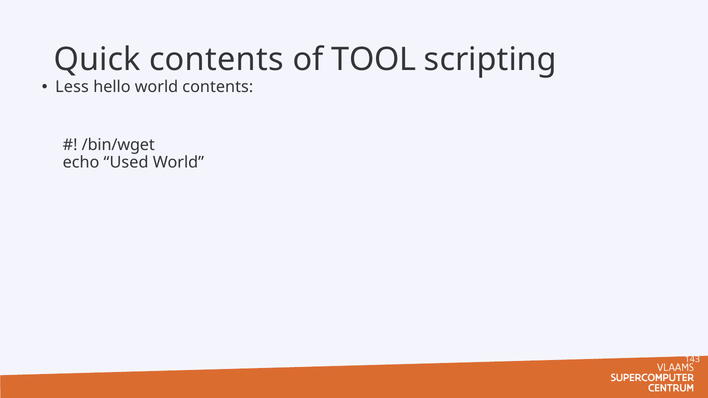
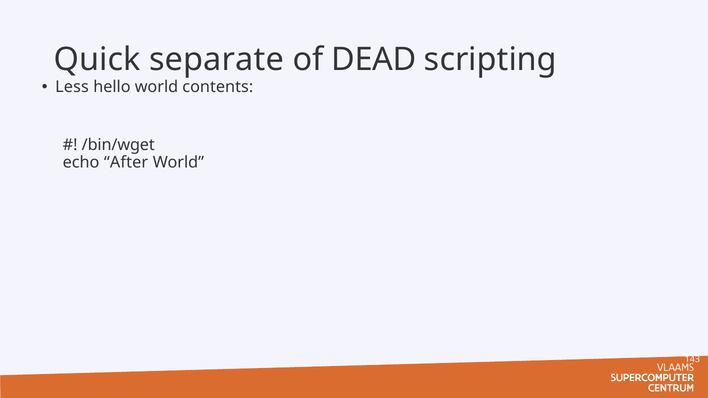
Quick contents: contents -> separate (217, 59)
TOOL: TOOL -> DEAD (374, 59)
Used: Used -> After (126, 163)
